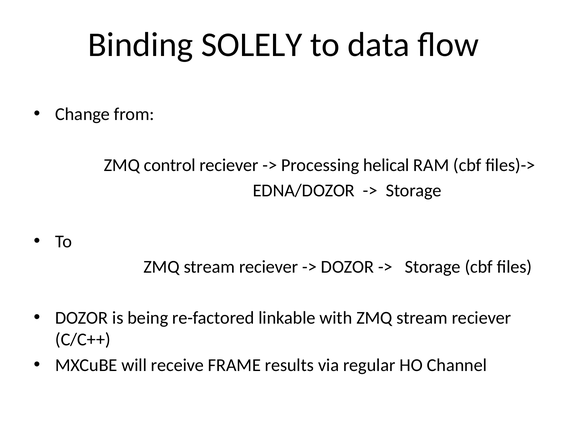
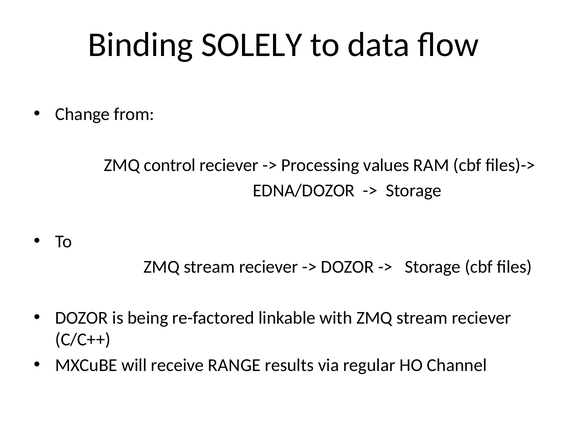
helical: helical -> values (386, 165)
FRAME: FRAME -> RANGE (234, 365)
